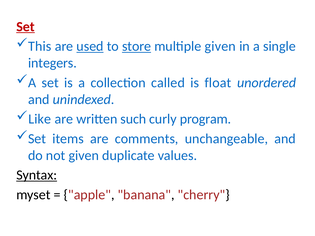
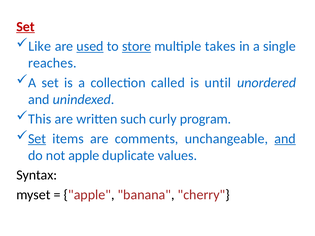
This: This -> Like (40, 46)
multiple given: given -> takes (220, 46)
integers: integers -> reaches (52, 63)
float: float -> until (218, 83)
Like: Like -> This (40, 119)
Set underline: none -> present (37, 139)
and underline: none -> present (285, 139)
not given: given -> apple (84, 156)
Syntax underline: present -> none (37, 175)
